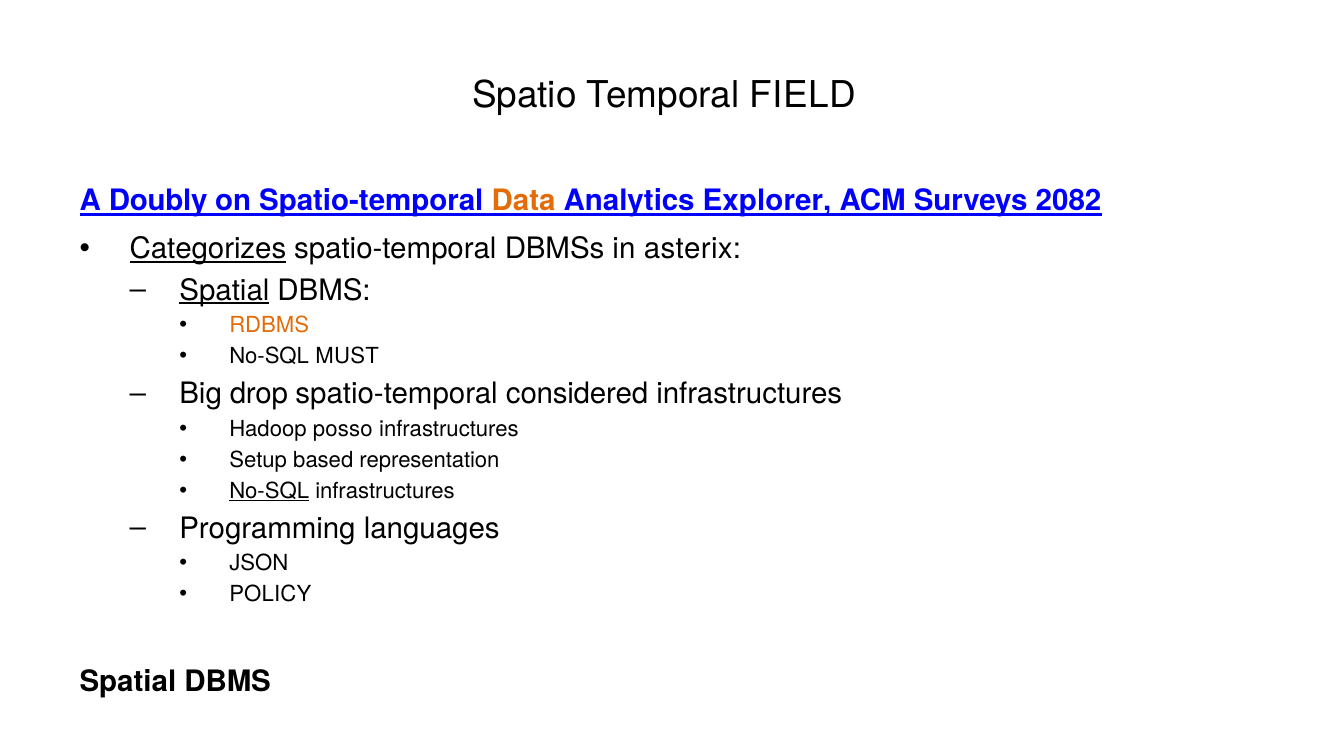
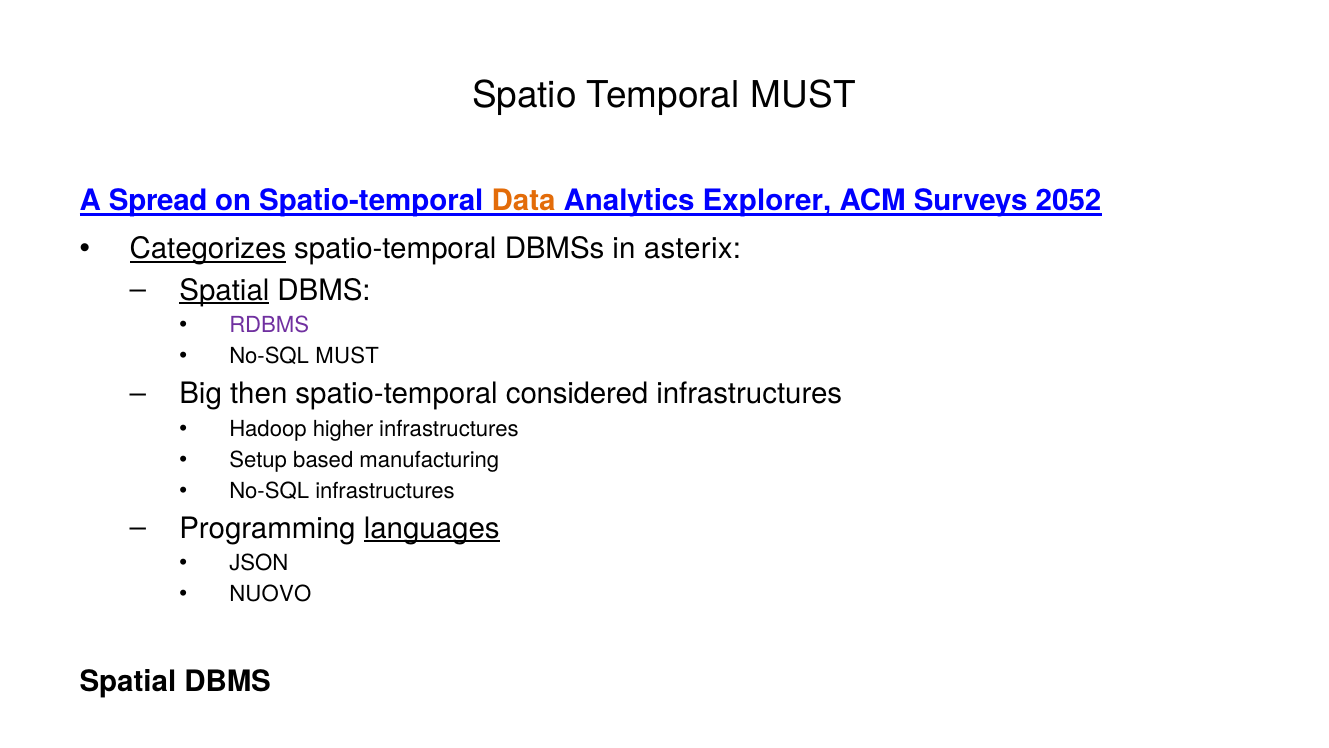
Temporal FIELD: FIELD -> MUST (803, 95)
Doubly: Doubly -> Spread (158, 201)
2082: 2082 -> 2052 (1069, 201)
RDBMS colour: orange -> purple (269, 325)
drop: drop -> then (259, 394)
posso: posso -> higher (343, 429)
representation: representation -> manufacturing (429, 460)
No-SQL underline: present -> none (269, 491)
languages underline: none -> present (432, 528)
POLICY: POLICY -> NUOVO (270, 594)
